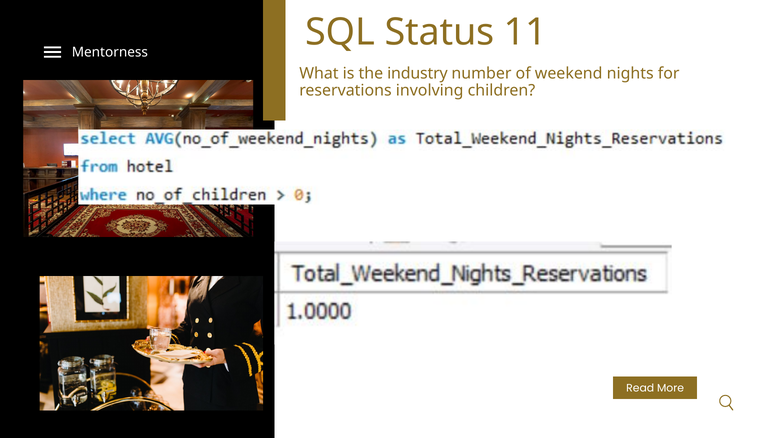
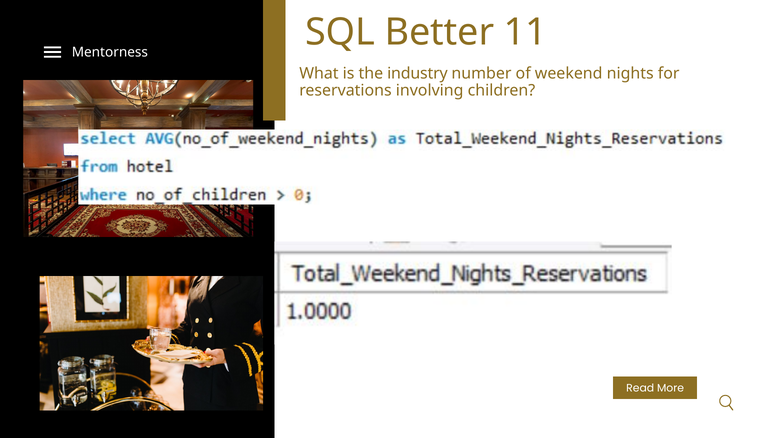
Status: Status -> Better (440, 32)
